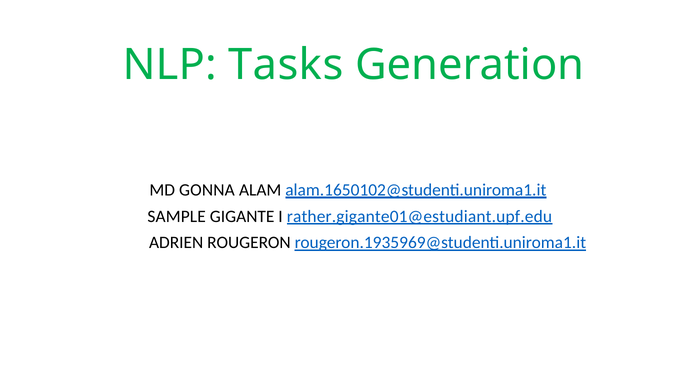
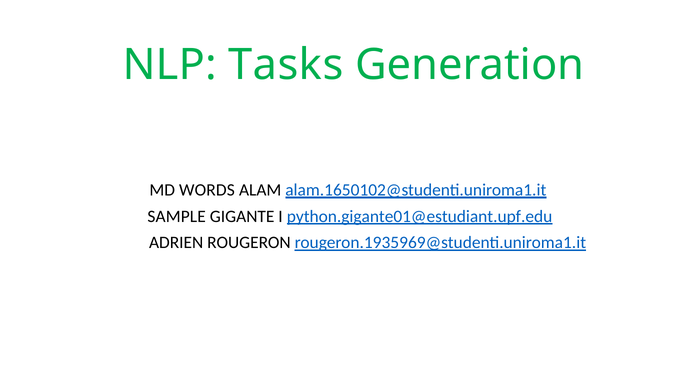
GONNA: GONNA -> WORDS (207, 190)
rather.gigante01@estudiant.upf.edu: rather.gigante01@estudiant.upf.edu -> python.gigante01@estudiant.upf.edu (420, 217)
